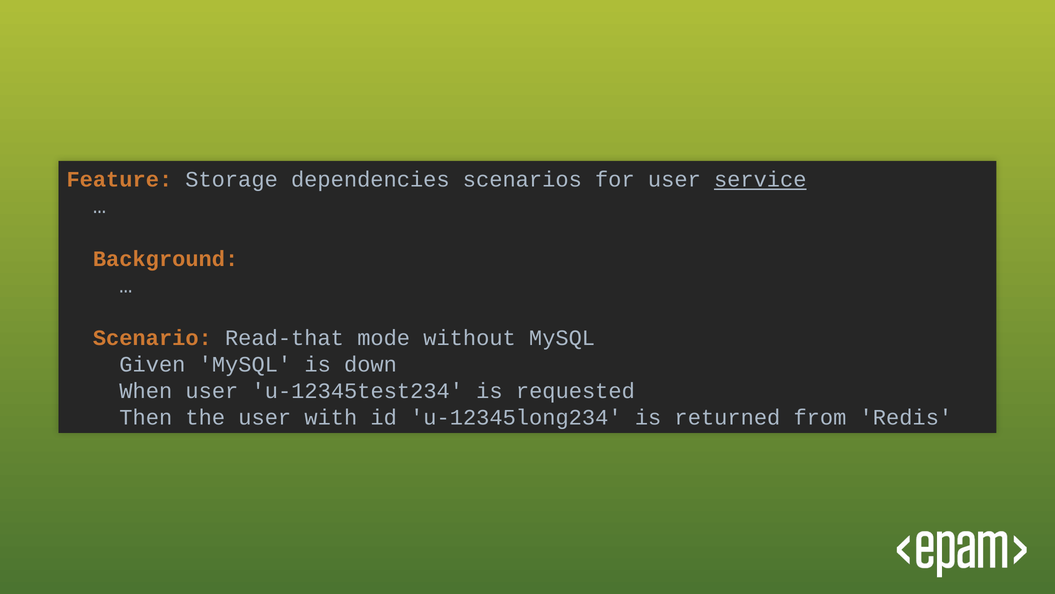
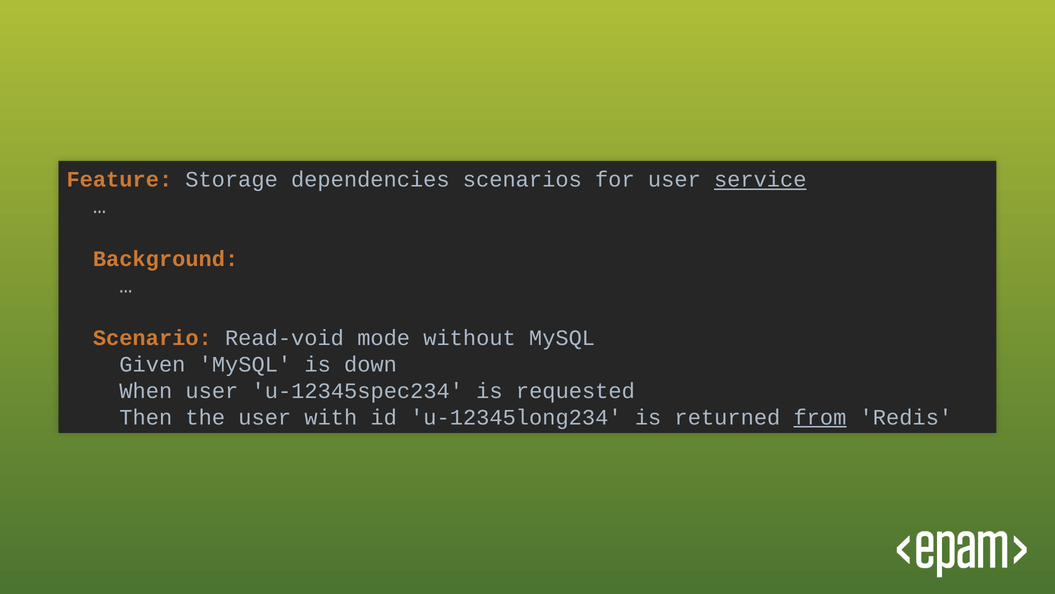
Read-that: Read-that -> Read-void (284, 338)
u-12345test234: u-12345test234 -> u-12345spec234 (357, 391)
from underline: none -> present (820, 417)
